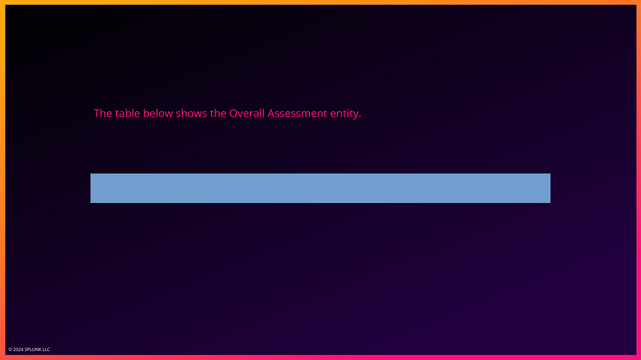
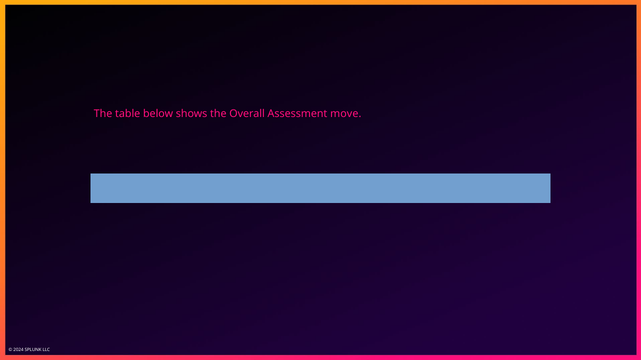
entity: entity -> move (346, 114)
